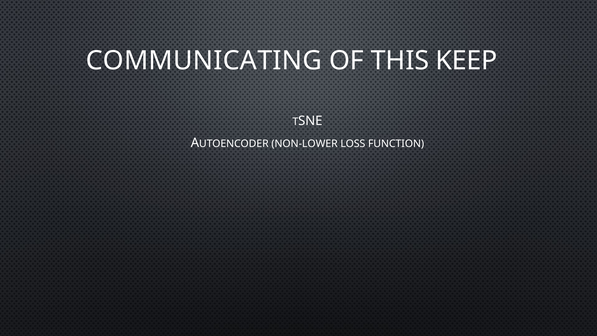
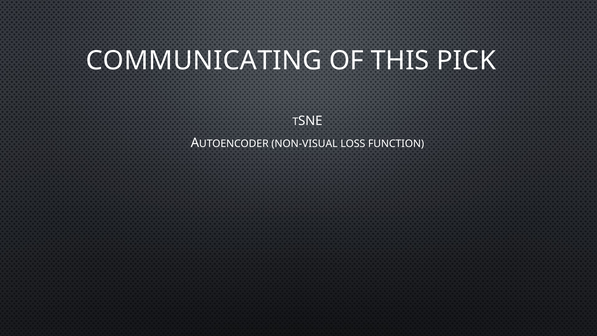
KEEP: KEEP -> PICK (466, 61)
NON-LOWER: NON-LOWER -> NON-VISUAL (305, 144)
